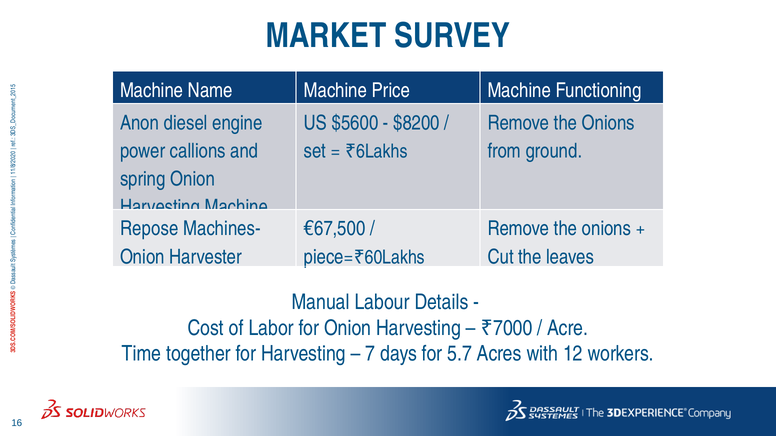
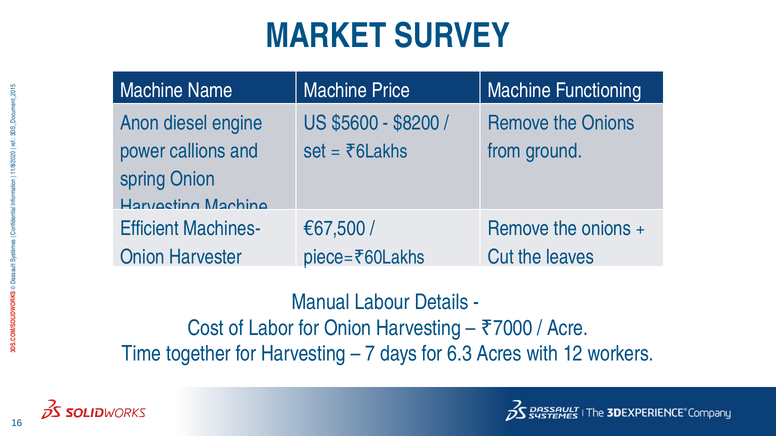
Repose: Repose -> Efficient (149, 229)
5.7: 5.7 -> 6.3 (460, 354)
